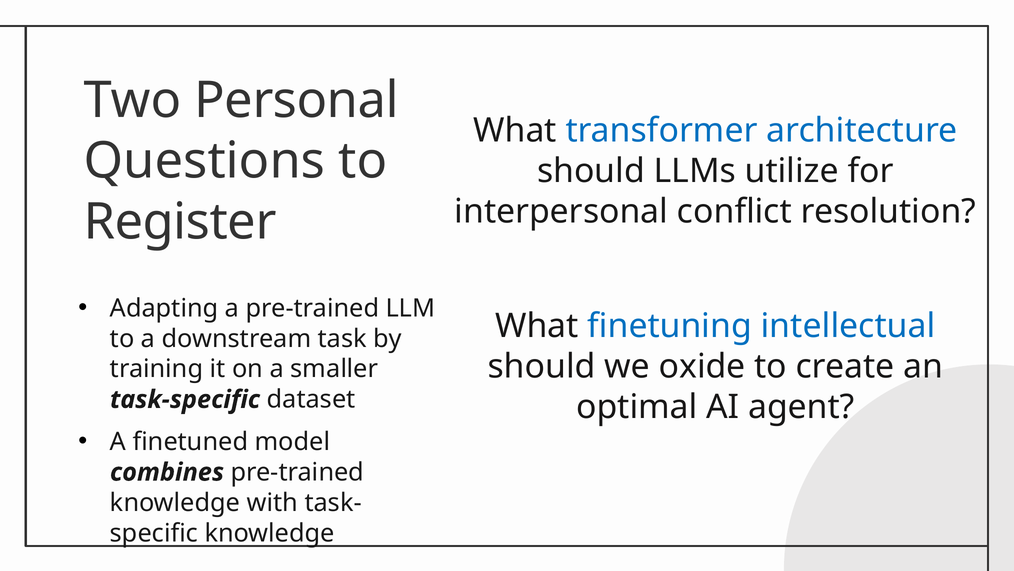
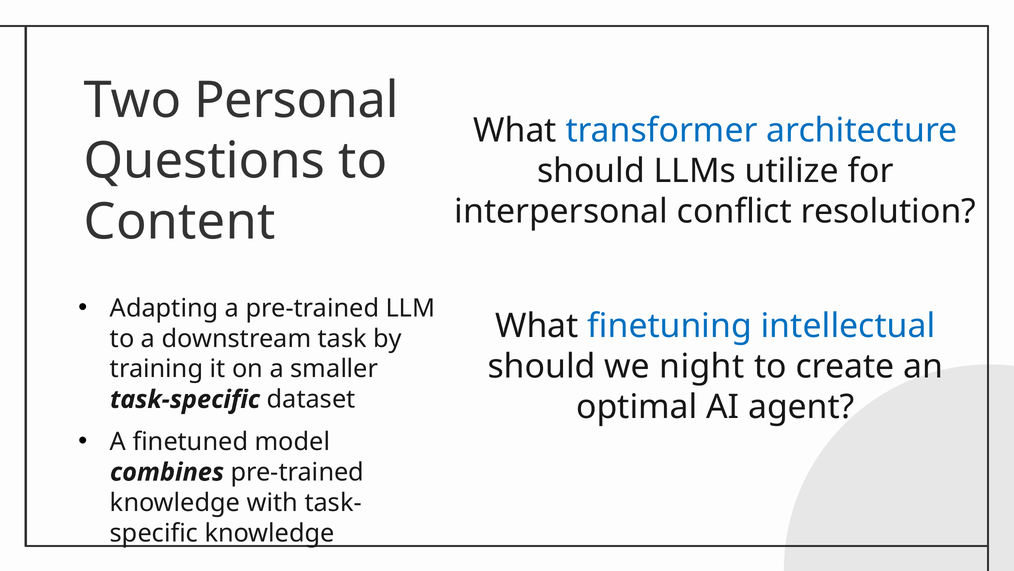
Register: Register -> Content (180, 222)
oxide: oxide -> night (702, 366)
